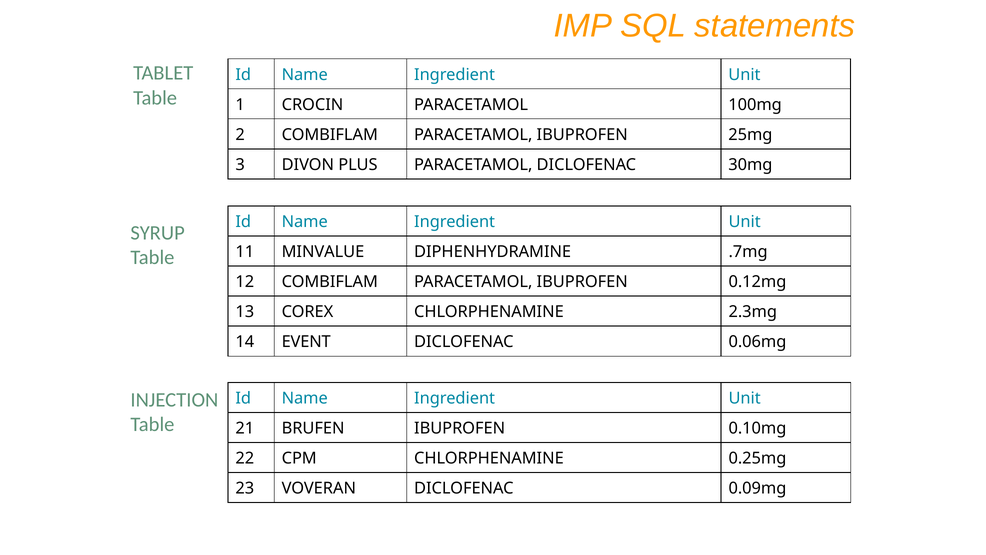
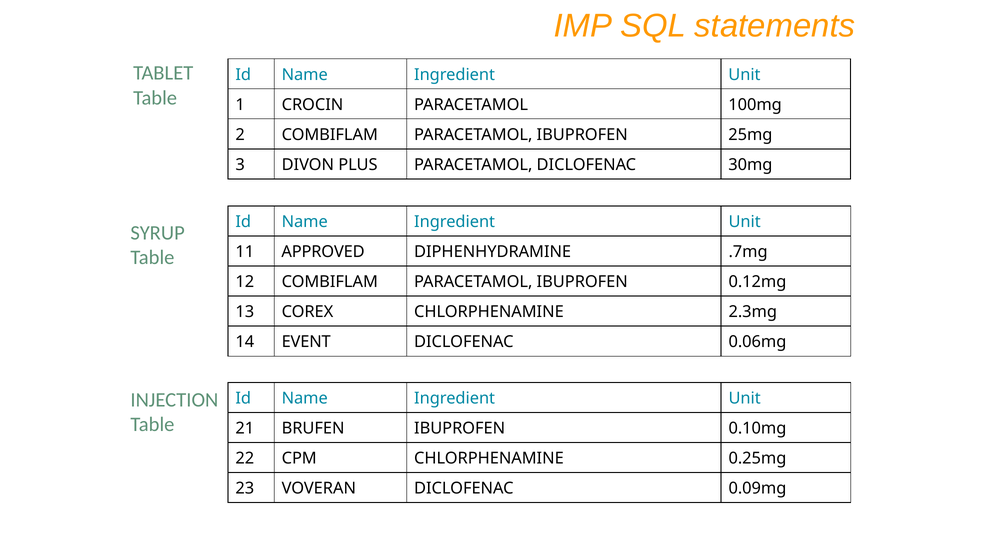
MINVALUE: MINVALUE -> APPROVED (323, 252)
